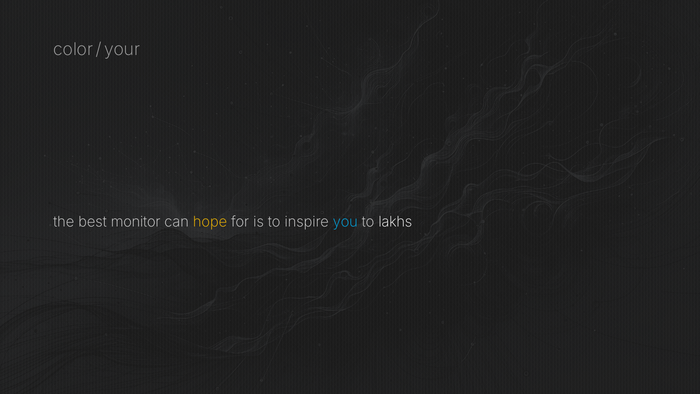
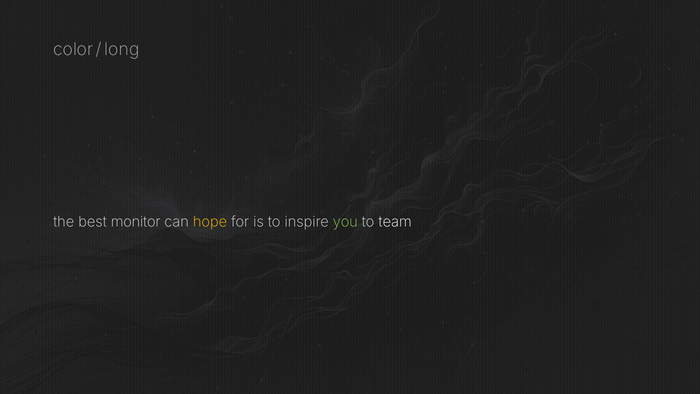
your: your -> long (122, 50)
you colour: light blue -> light green (345, 222)
lakhs: lakhs -> team (395, 222)
